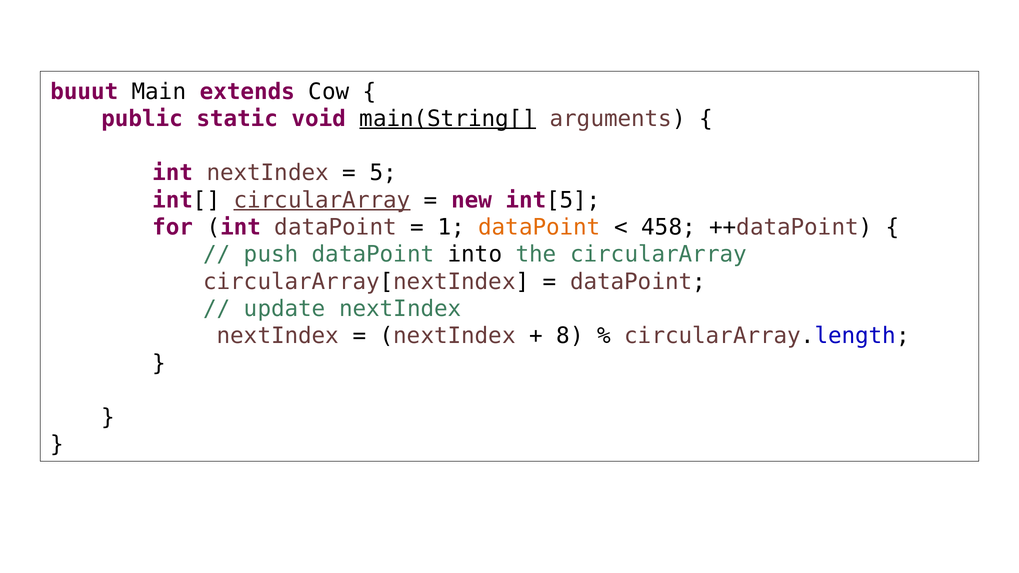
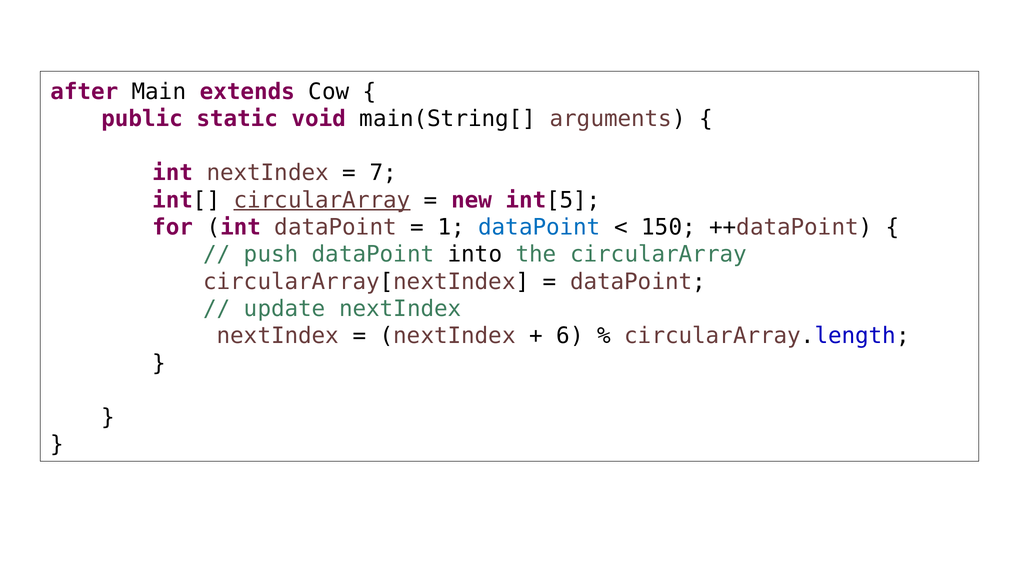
buuut: buuut -> after (84, 92)
main(String[ underline: present -> none (448, 119)
5: 5 -> 7 (383, 173)
dataPoint colour: orange -> blue (539, 227)
458: 458 -> 150 (669, 227)
8: 8 -> 6 (570, 336)
